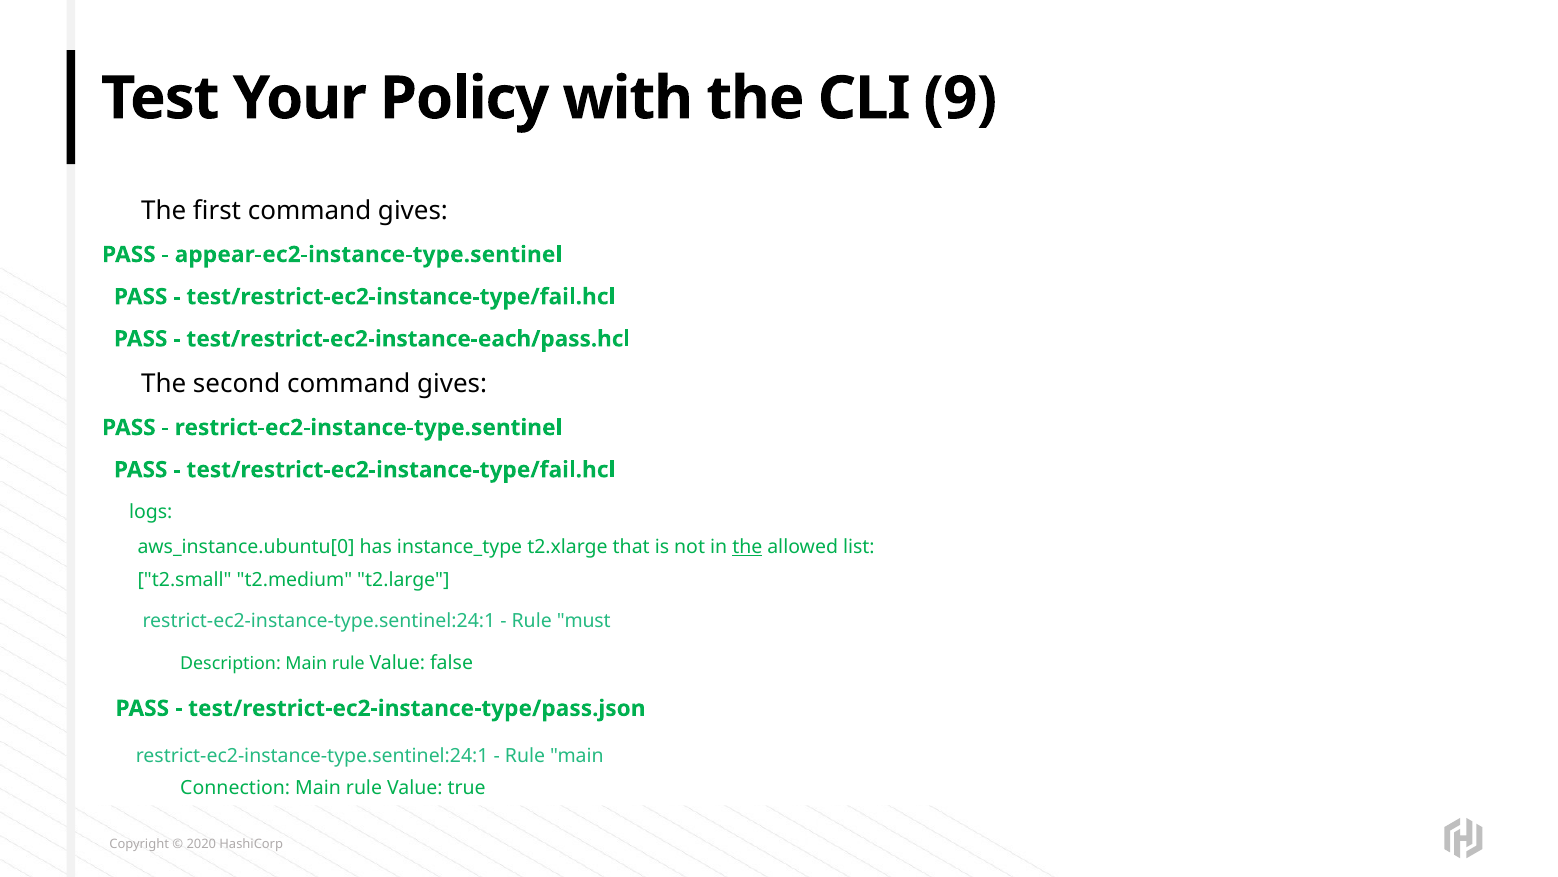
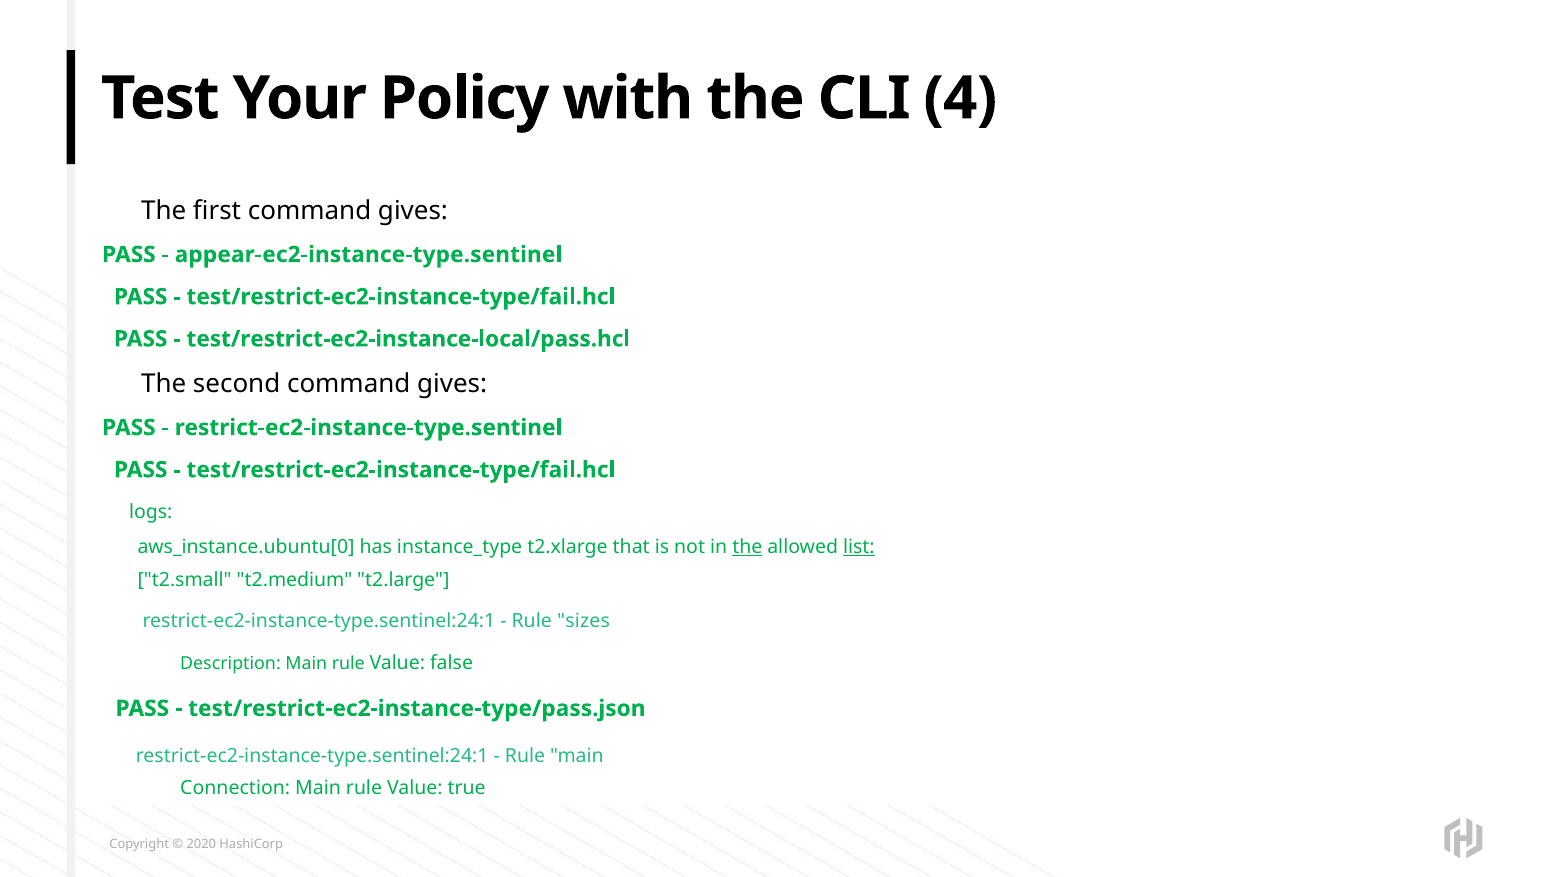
9: 9 -> 4 (960, 98)
test/restrict-ec2-instance-each/pass.hcl: test/restrict-ec2-instance-each/pass.hcl -> test/restrict-ec2-instance-local/pass.hcl (408, 339)
list underline: none -> present (859, 546)
must: must -> sizes (584, 620)
